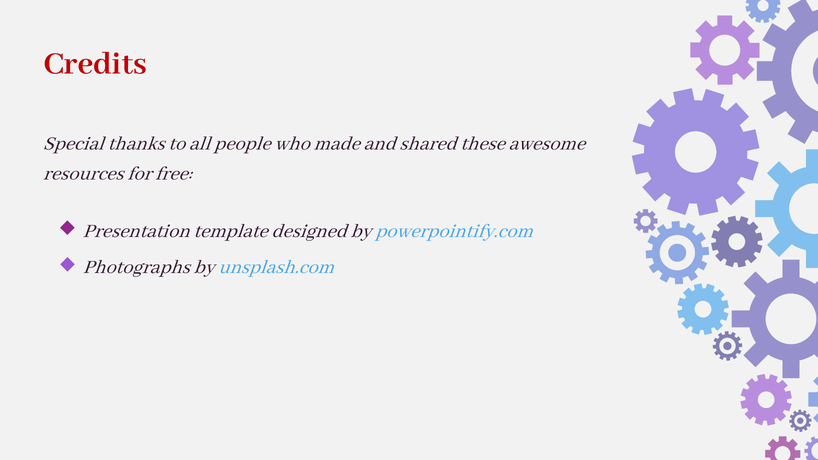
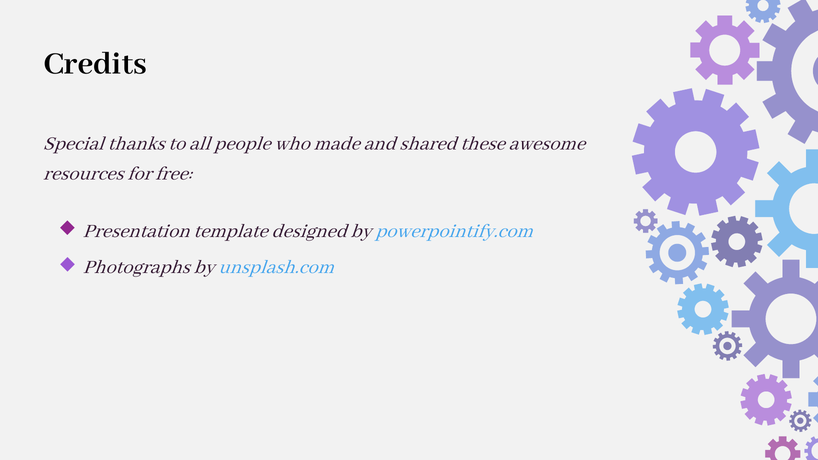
Credits colour: red -> black (95, 63)
